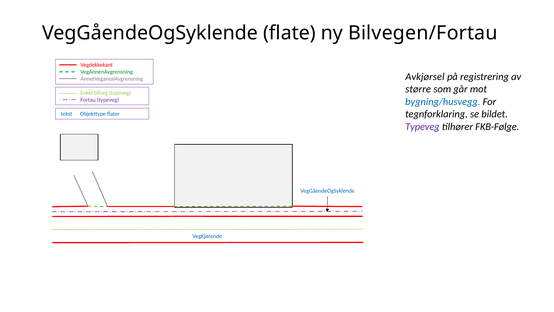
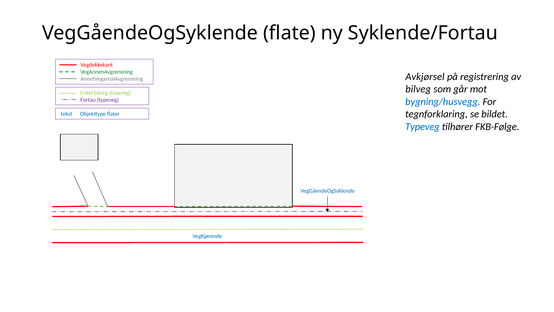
Bilvegen/Fortau: Bilvegen/Fortau -> Syklende/Fortau (423, 33)
større: større -> bilveg (418, 89)
Typeveg colour: purple -> blue (422, 126)
